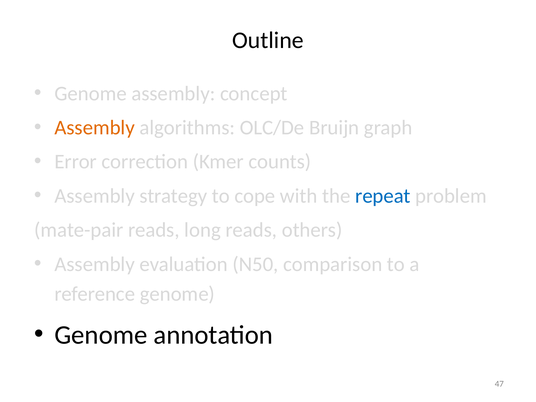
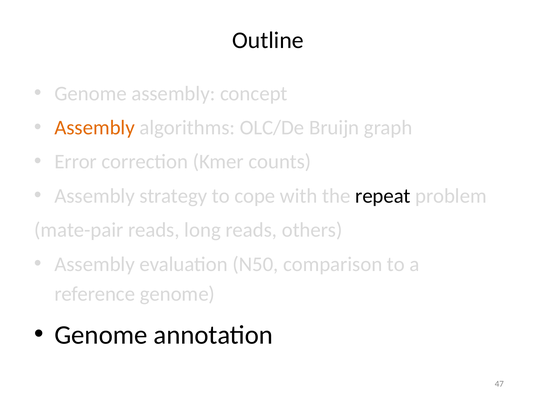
repeat colour: blue -> black (383, 196)
